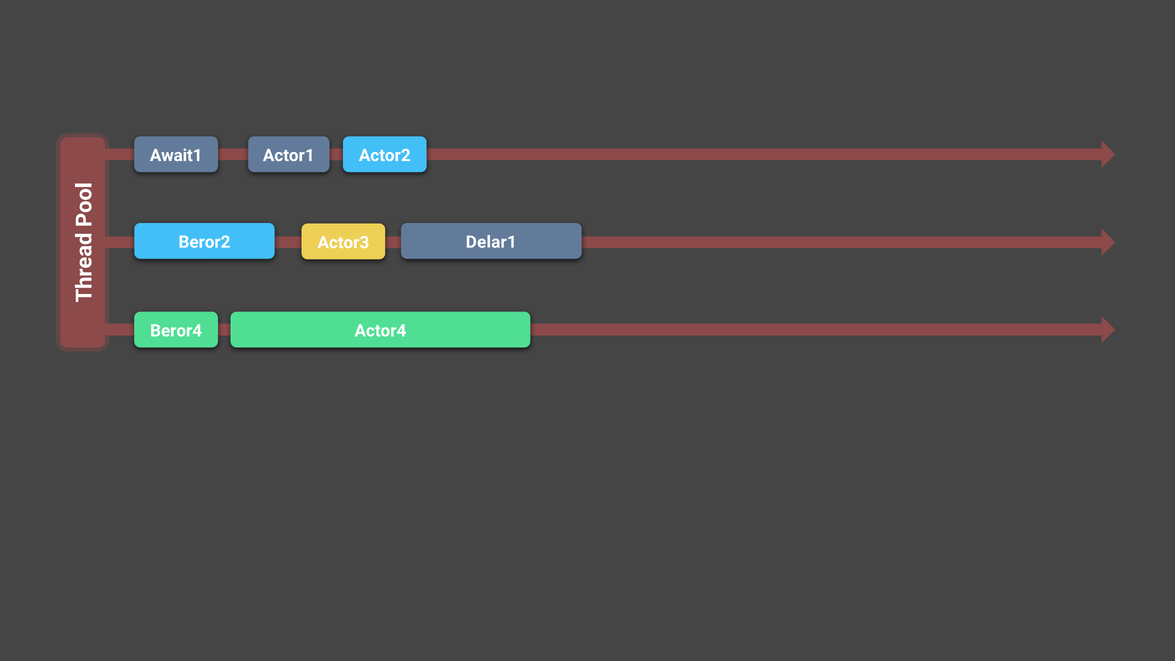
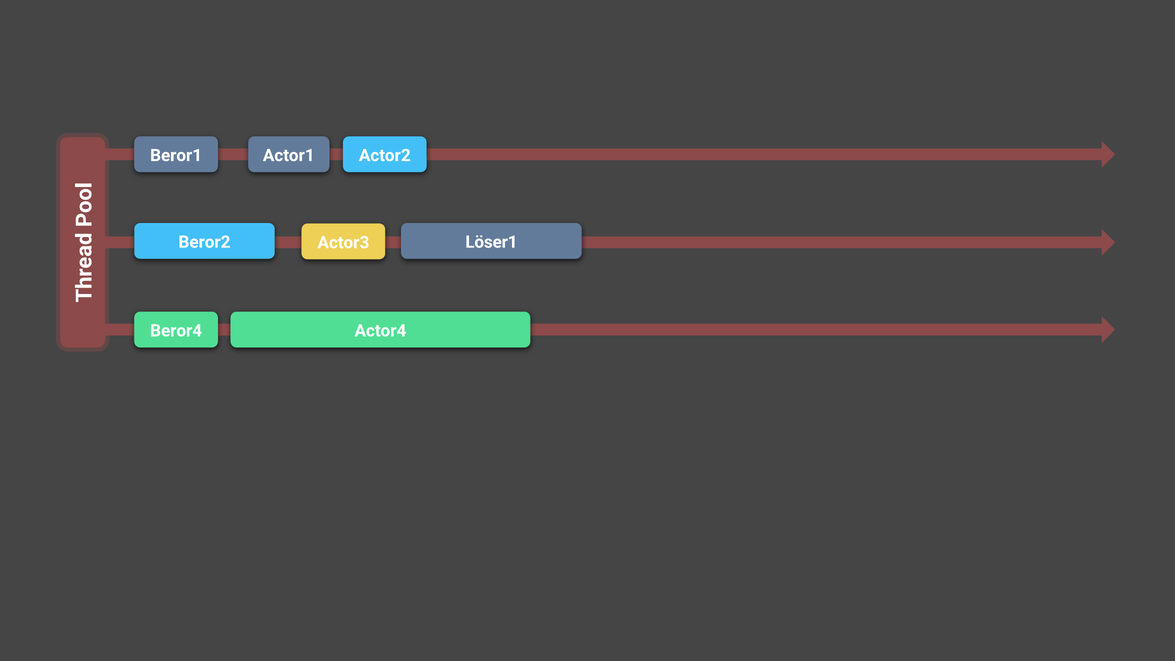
Await1: Await1 -> Beror1 (176, 155)
Delar1: Delar1 -> Löser1 (491, 242)
